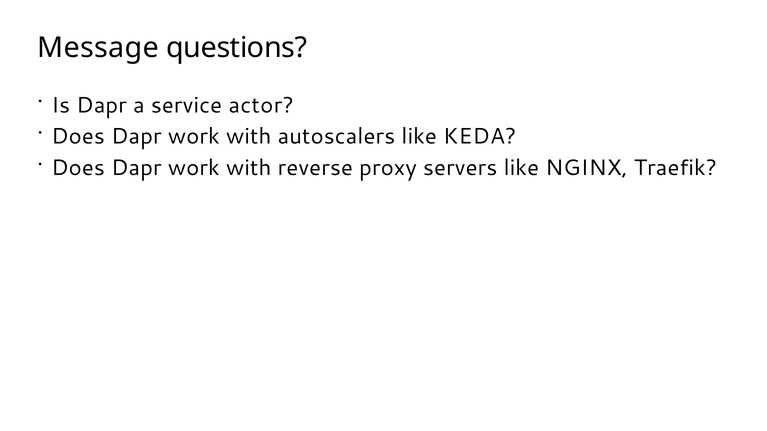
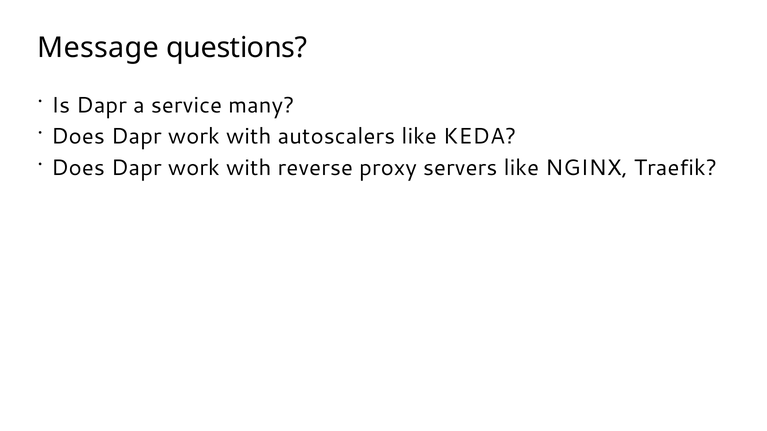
actor: actor -> many (261, 105)
